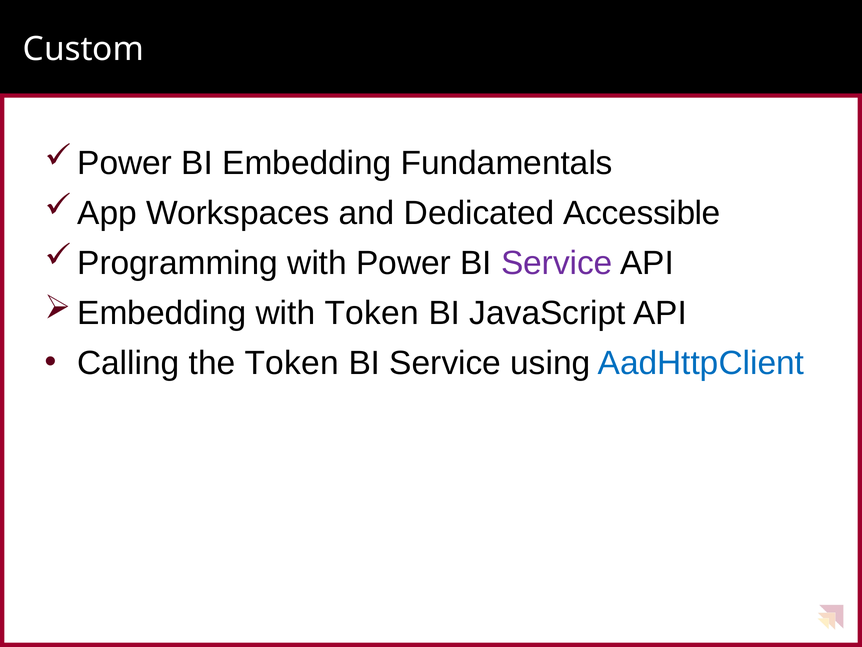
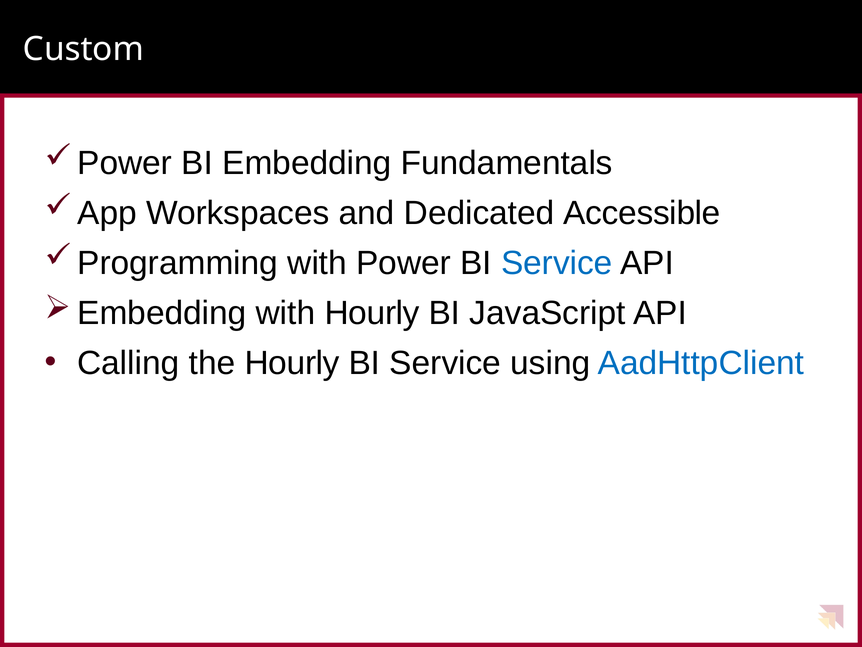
Service colour: purple -> blue (557, 263)
with Token: Token -> Hourly (372, 313)
the Token: Token -> Hourly (292, 363)
